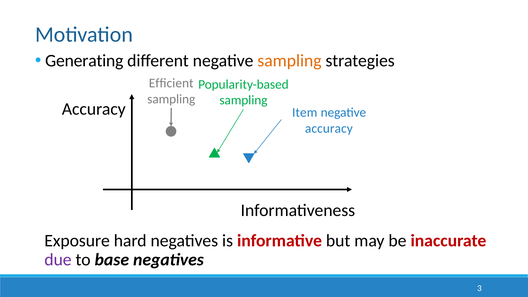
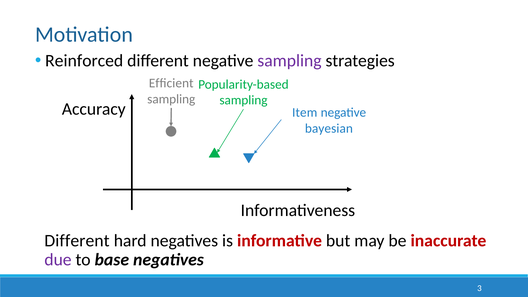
Generating: Generating -> Reinforced (84, 61)
sampling colour: orange -> purple (289, 61)
accuracy: accuracy -> bayesian (329, 128)
Exposure: Exposure -> Different (77, 241)
